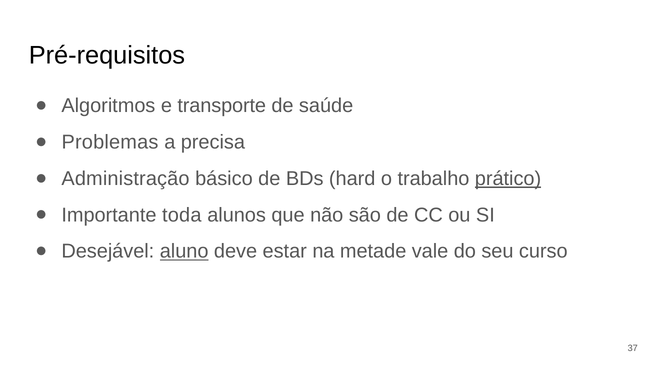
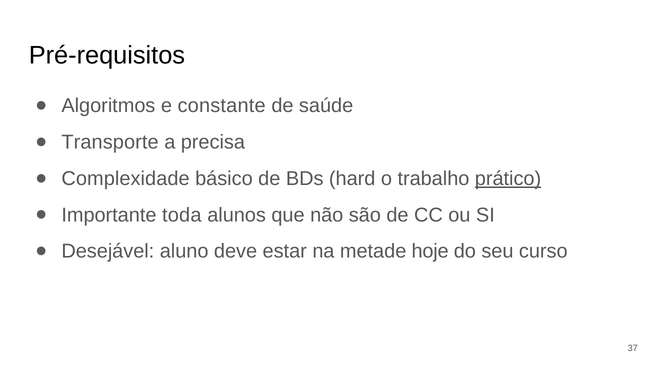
transporte: transporte -> constante (222, 106)
Problemas: Problemas -> Transporte (110, 142)
Administração: Administração -> Complexidade (126, 178)
aluno underline: present -> none (184, 251)
vale: vale -> hoje (430, 251)
